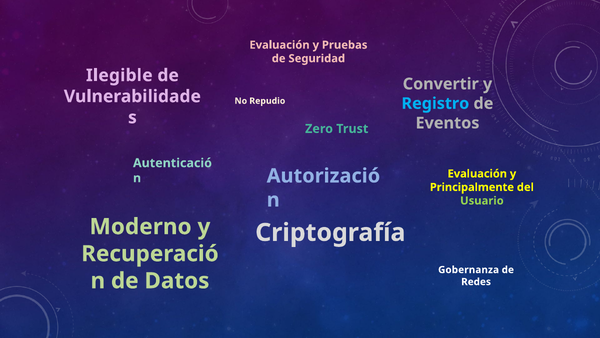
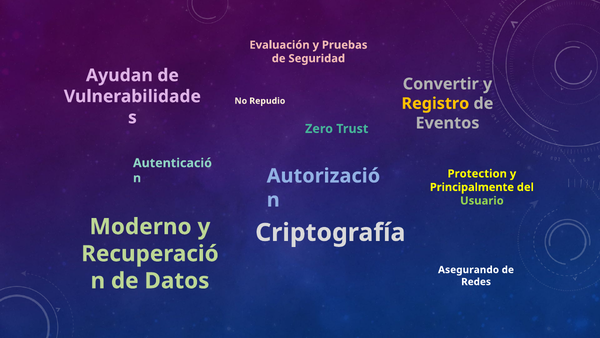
Ilegible: Ilegible -> Ayudan (119, 75)
Registro colour: light blue -> yellow (435, 103)
Evaluación: Evaluación -> Protection (477, 173)
Gobernanza: Gobernanza -> Asegurando (469, 269)
